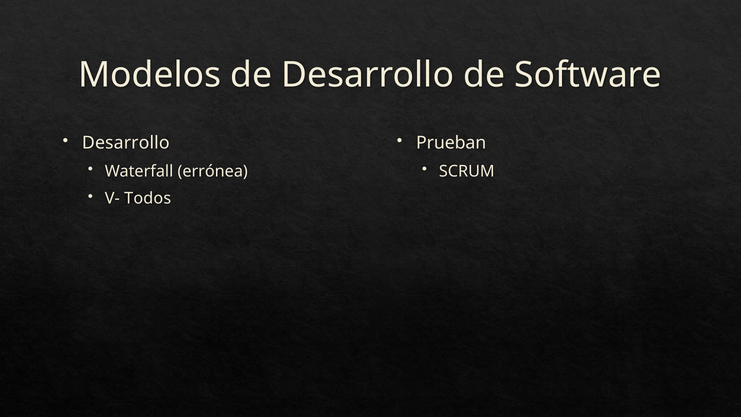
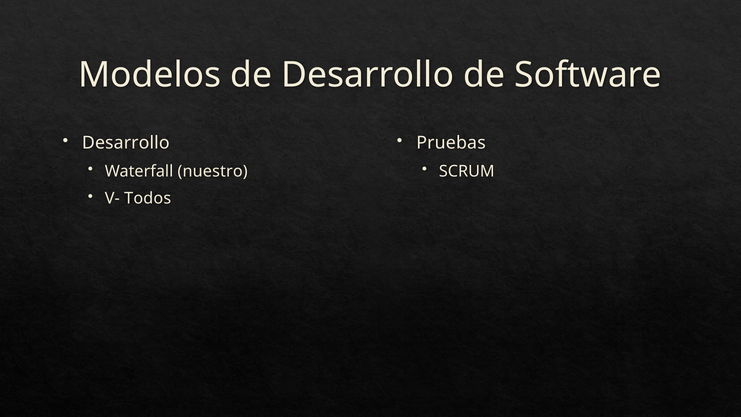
Prueban: Prueban -> Pruebas (451, 143)
errónea: errónea -> nuestro (213, 171)
